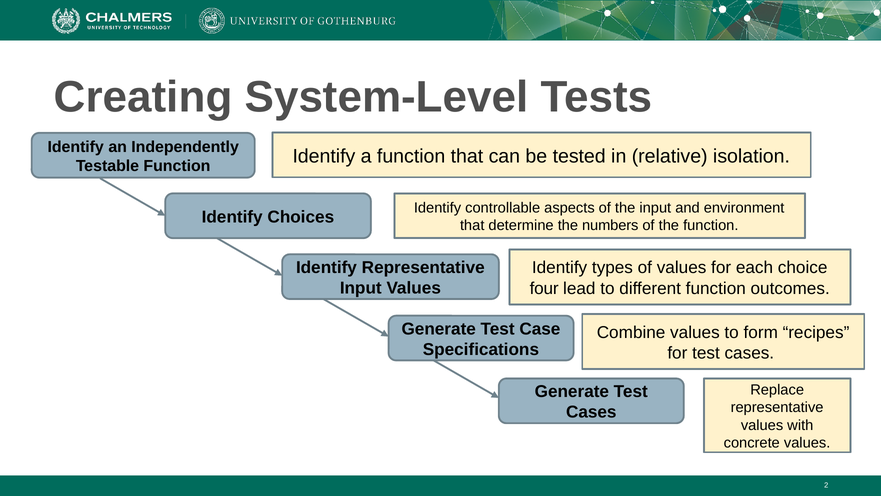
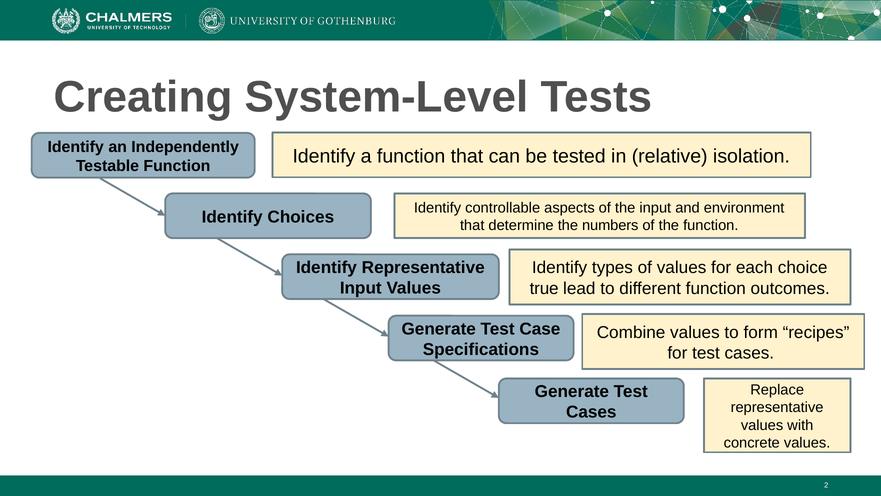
four: four -> true (544, 288)
